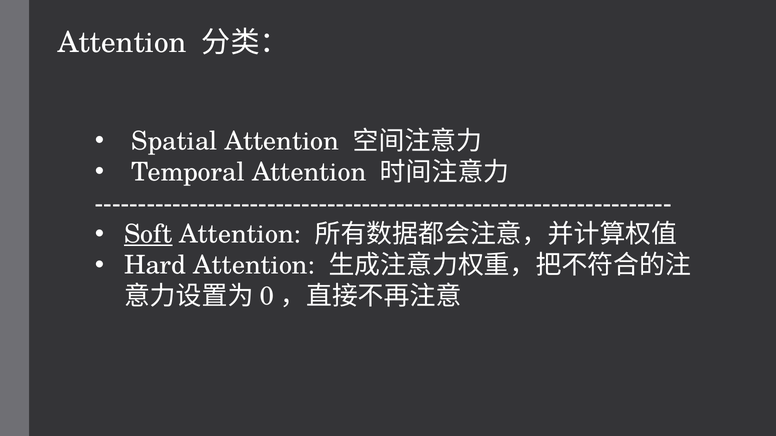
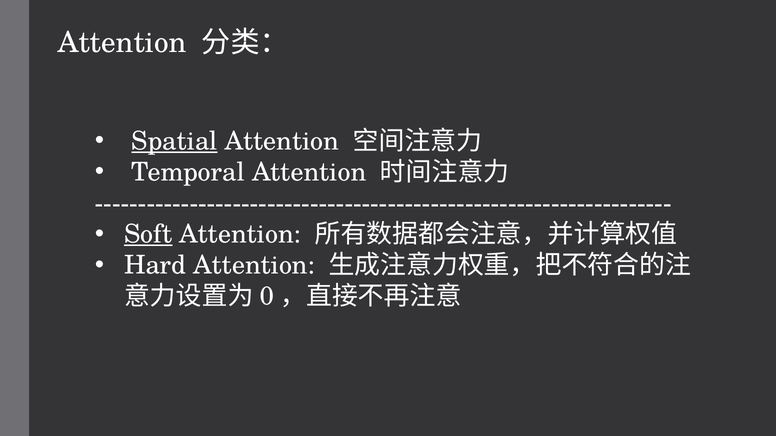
Spatial underline: none -> present (174, 141)
